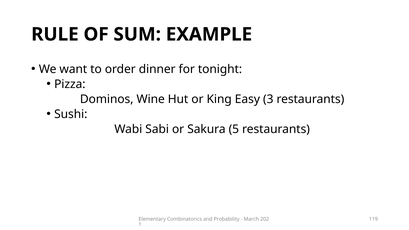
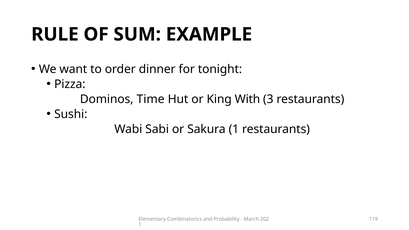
Dominos Wine: Wine -> Time (151, 99)
Easy: Easy -> With (247, 99)
Sakura 5: 5 -> 1 (234, 129)
